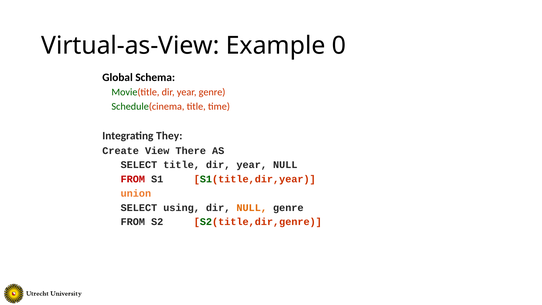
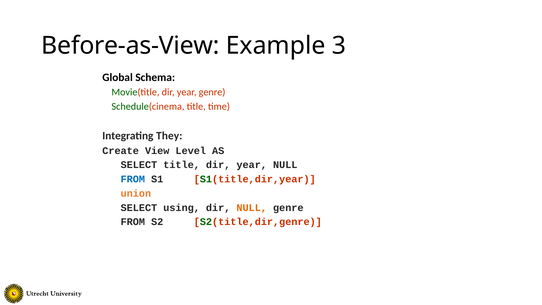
Virtual-as-View: Virtual-as-View -> Before-as-View (130, 46)
0: 0 -> 3 (339, 46)
There: There -> Level (191, 151)
FROM colour: red -> blue (133, 179)
